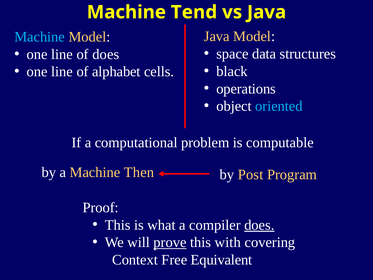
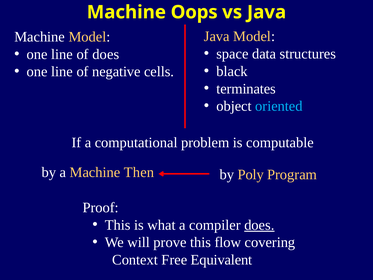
Tend: Tend -> Oops (194, 12)
Machine colour: light blue -> white (40, 37)
alphabet: alphabet -> negative (116, 72)
operations: operations -> terminates (246, 89)
Post: Post -> Poly (251, 175)
prove underline: present -> none (170, 242)
with: with -> flow (228, 242)
